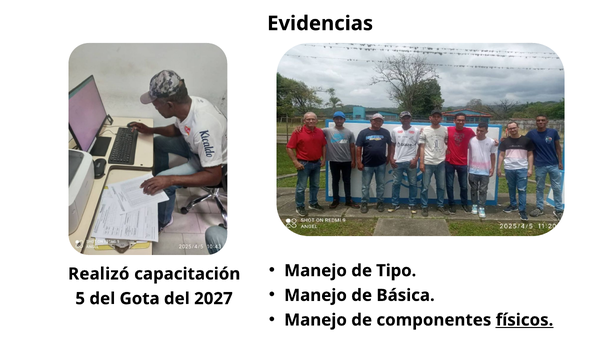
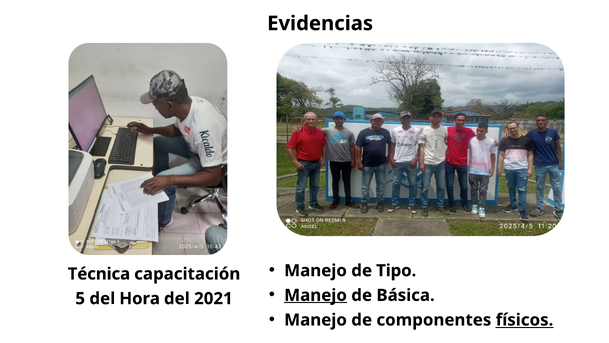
Realizó: Realizó -> Técnica (99, 274)
Manejo underline: none -> present (316, 295)
Gota: Gota -> Hora (140, 298)
2027: 2027 -> 2021 (213, 298)
